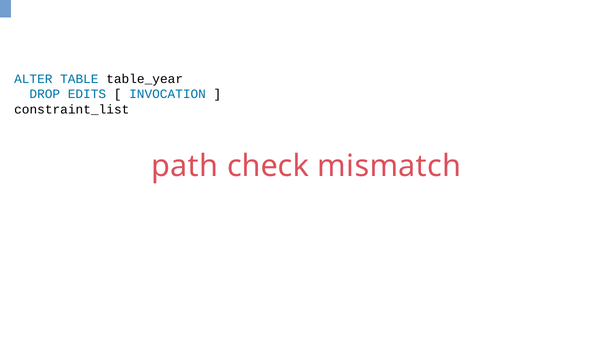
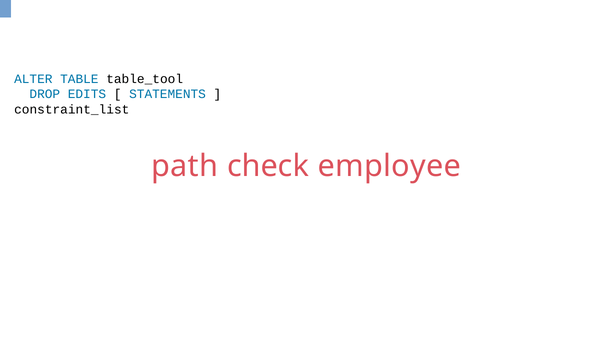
table_year: table_year -> table_tool (145, 79)
INVOCATION: INVOCATION -> STATEMENTS (168, 94)
mismatch: mismatch -> employee (389, 166)
